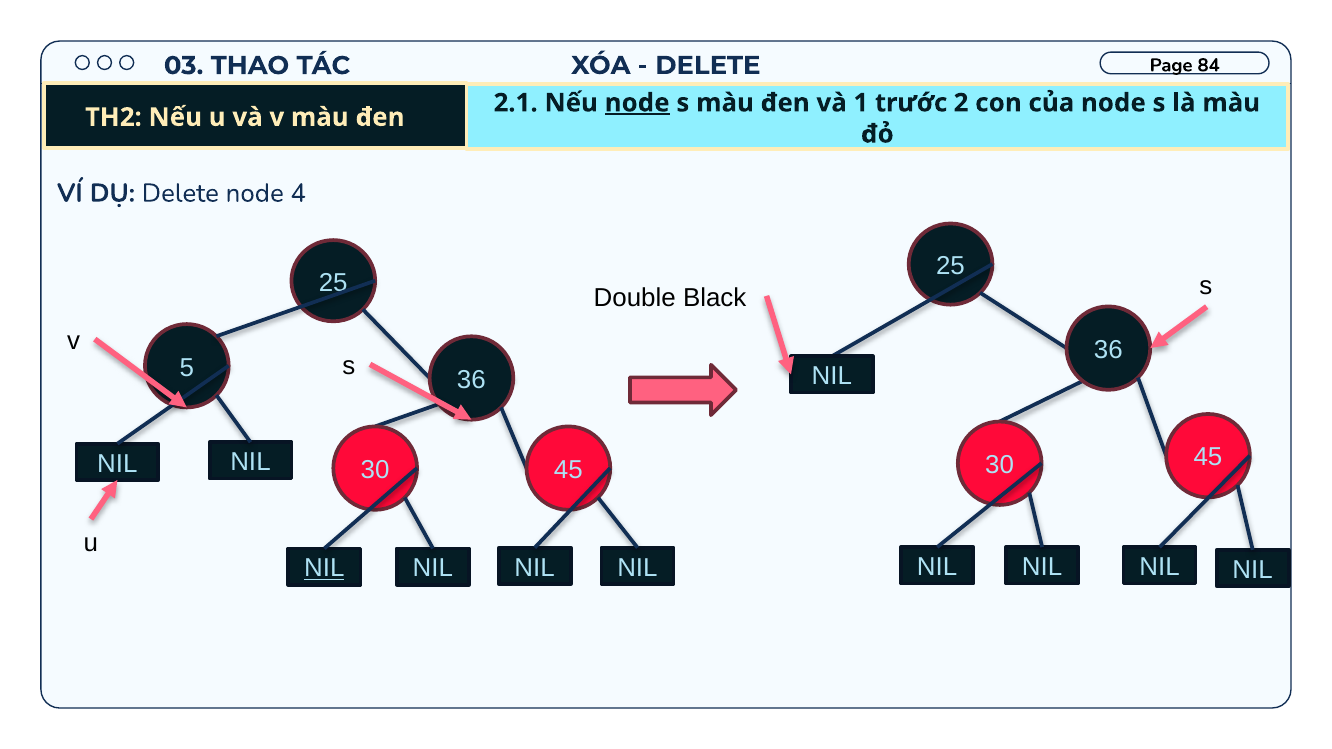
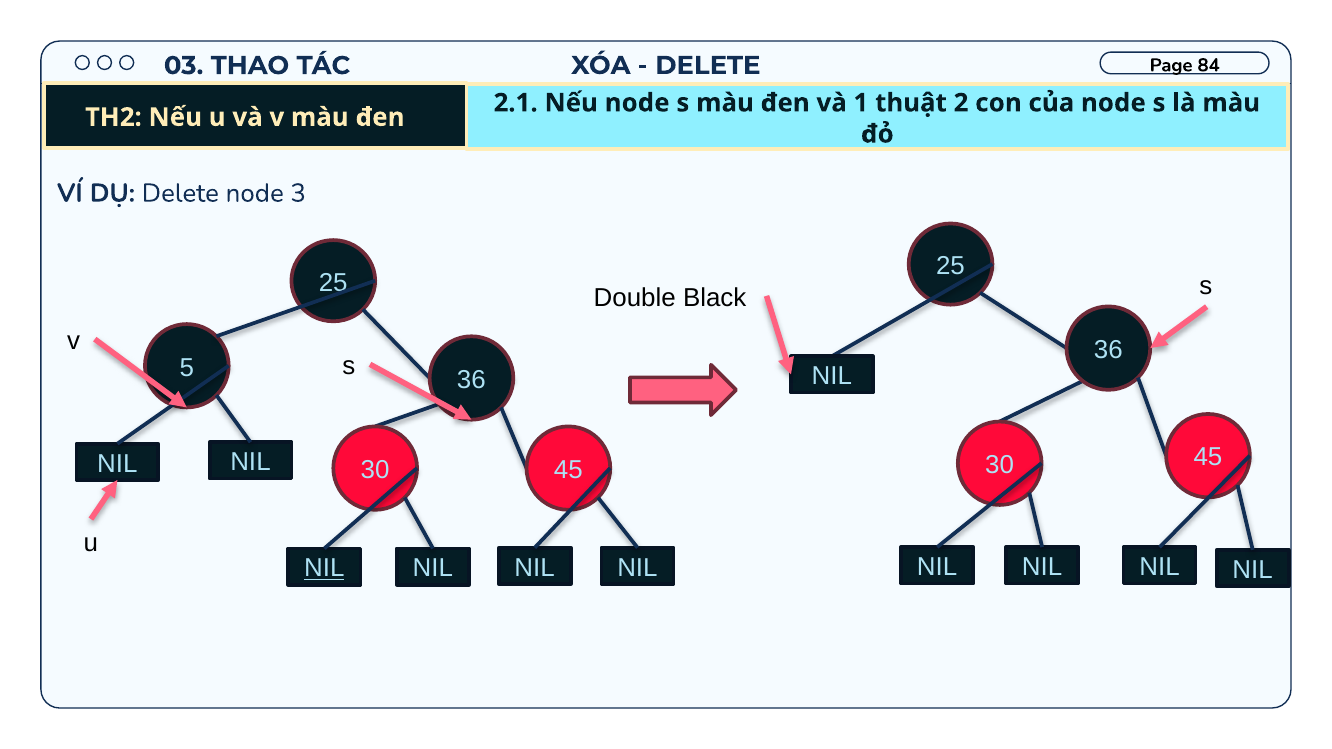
node underline: present -> none (637, 103)
trước: trước -> thuật (911, 103)
4: 4 -> 3 (298, 193)
